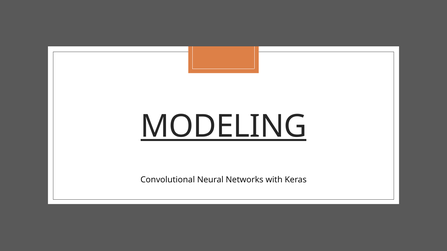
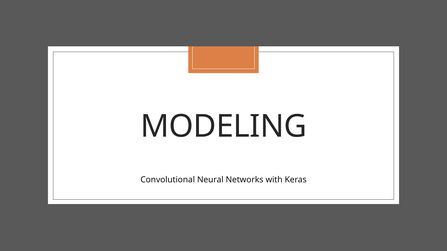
MODELING underline: present -> none (224, 127)
